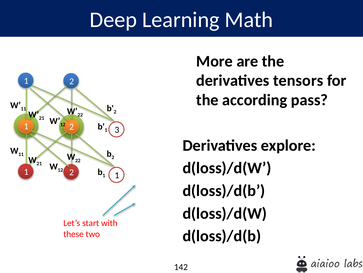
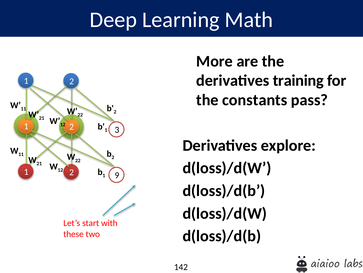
tensors: tensors -> training (298, 80)
according: according -> constants (255, 100)
1: 1 -> 9 (117, 175)
